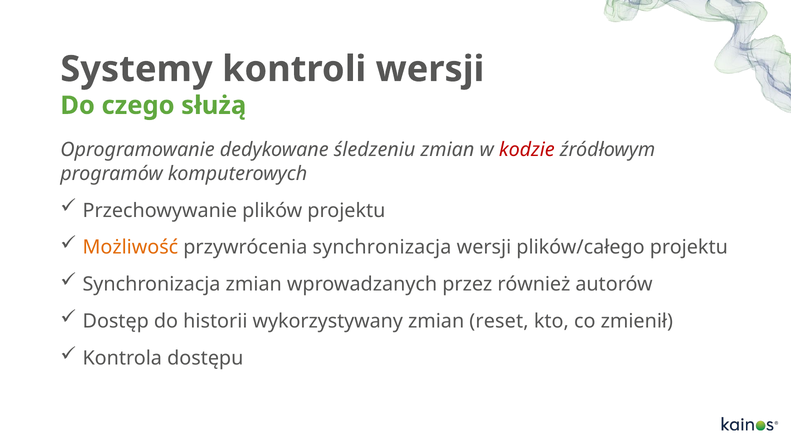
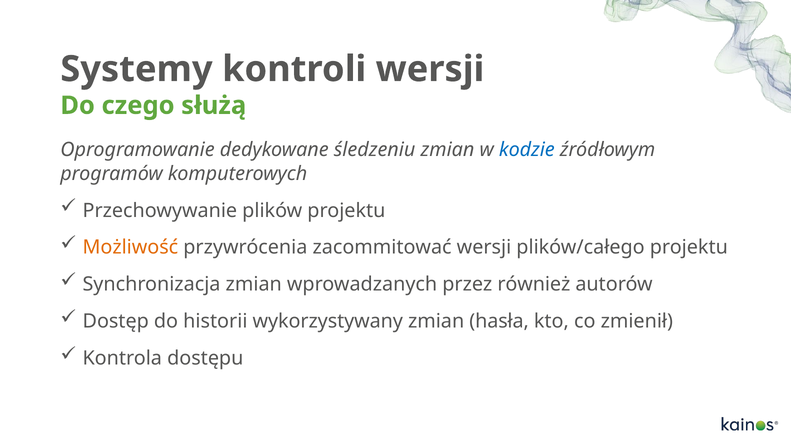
kodzie colour: red -> blue (527, 150)
przywrócenia synchronizacja: synchronizacja -> zacommitować (382, 247)
reset: reset -> hasła (499, 321)
